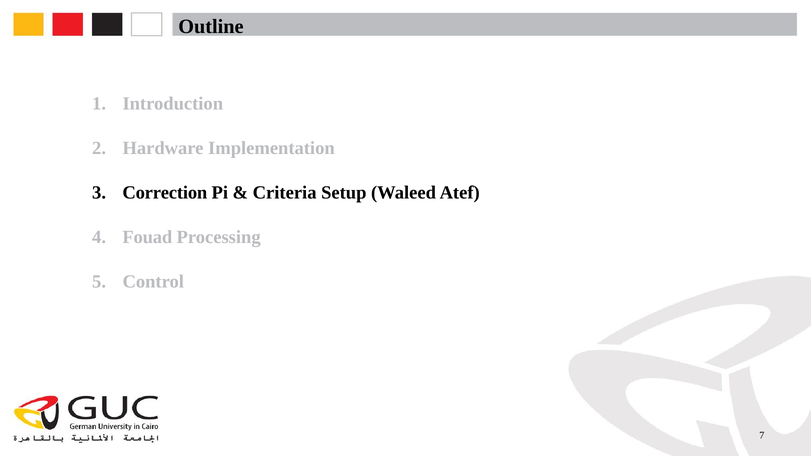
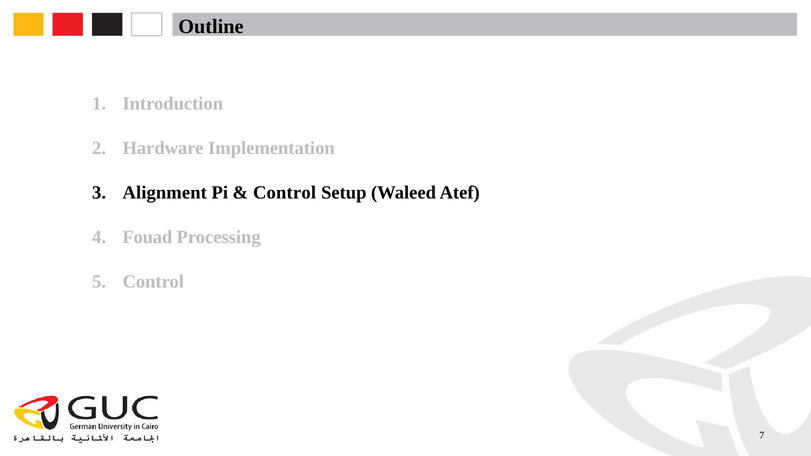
Correction: Correction -> Alignment (165, 193)
Criteria: Criteria -> Control (285, 193)
